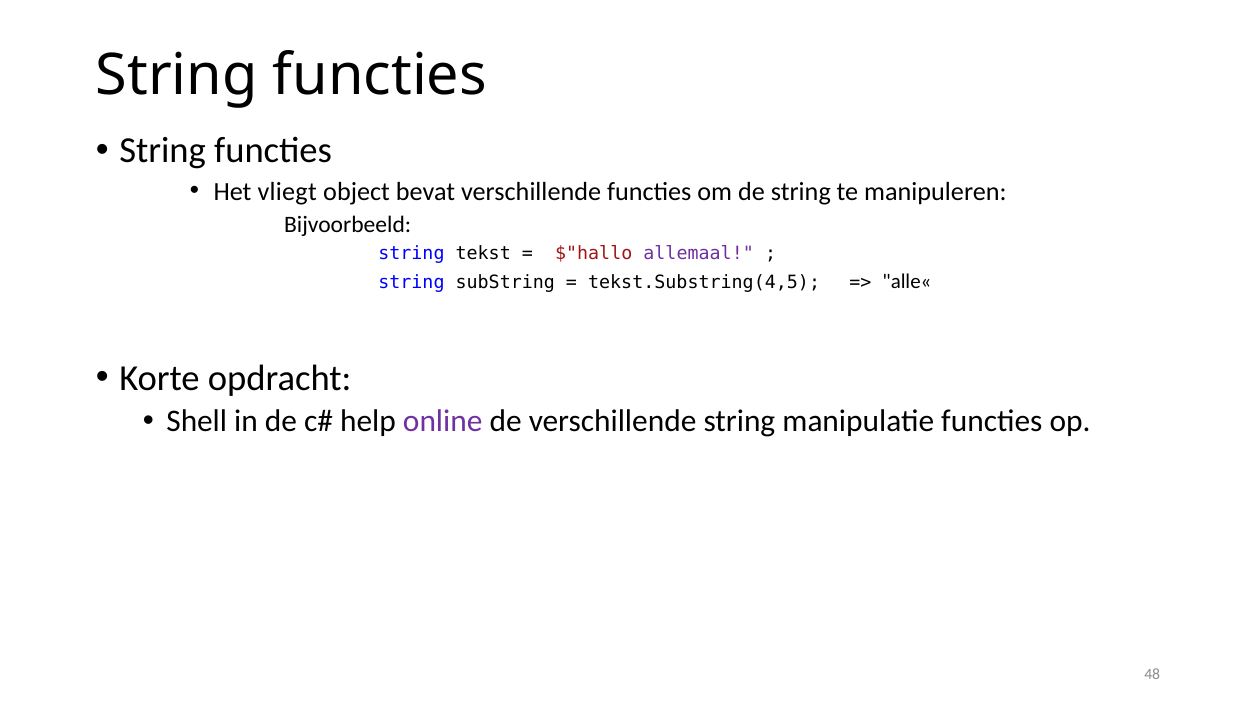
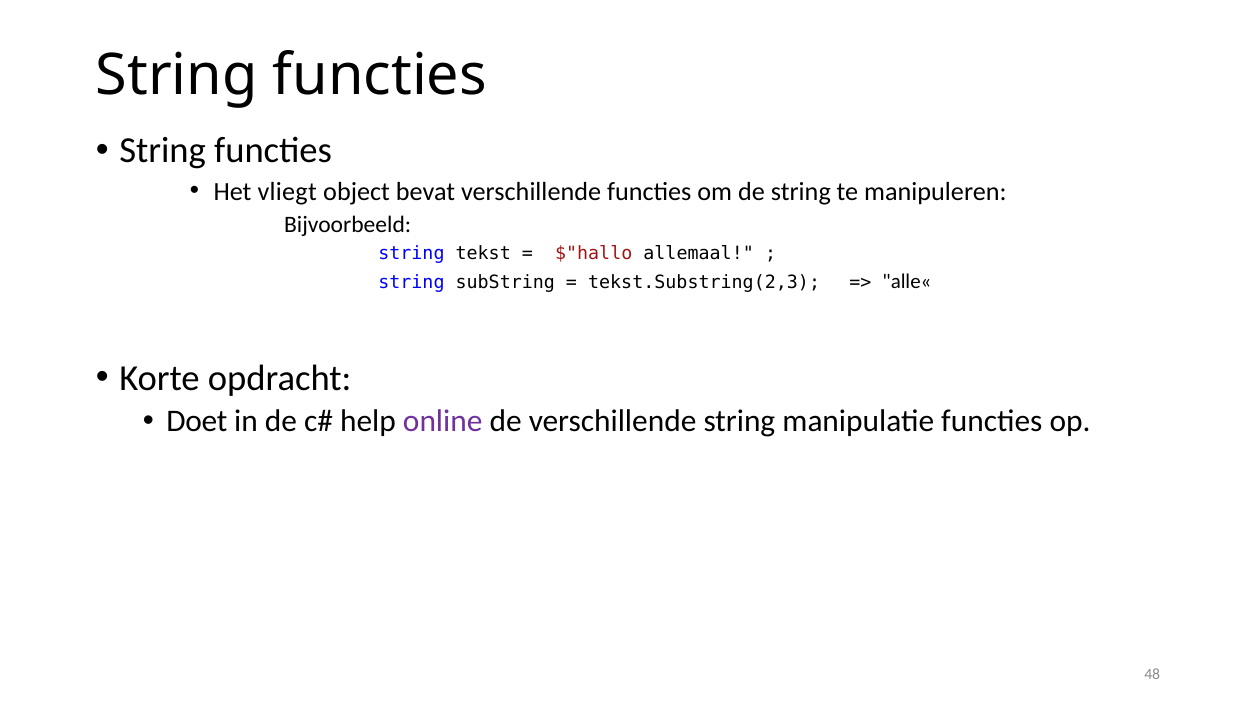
allemaal colour: purple -> black (699, 254)
tekst.Substring(4,5: tekst.Substring(4,5 -> tekst.Substring(2,3 (704, 283)
Shell: Shell -> Doet (197, 422)
